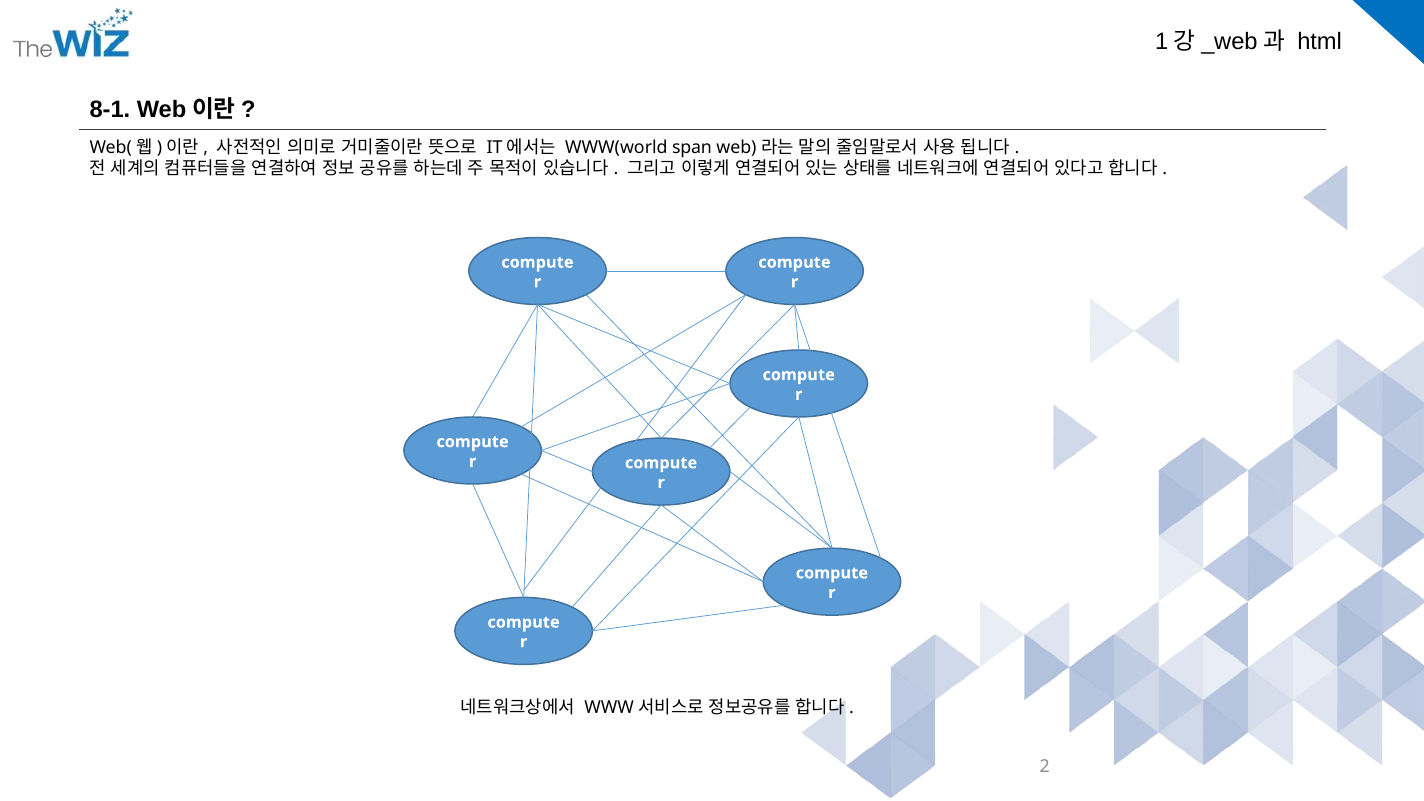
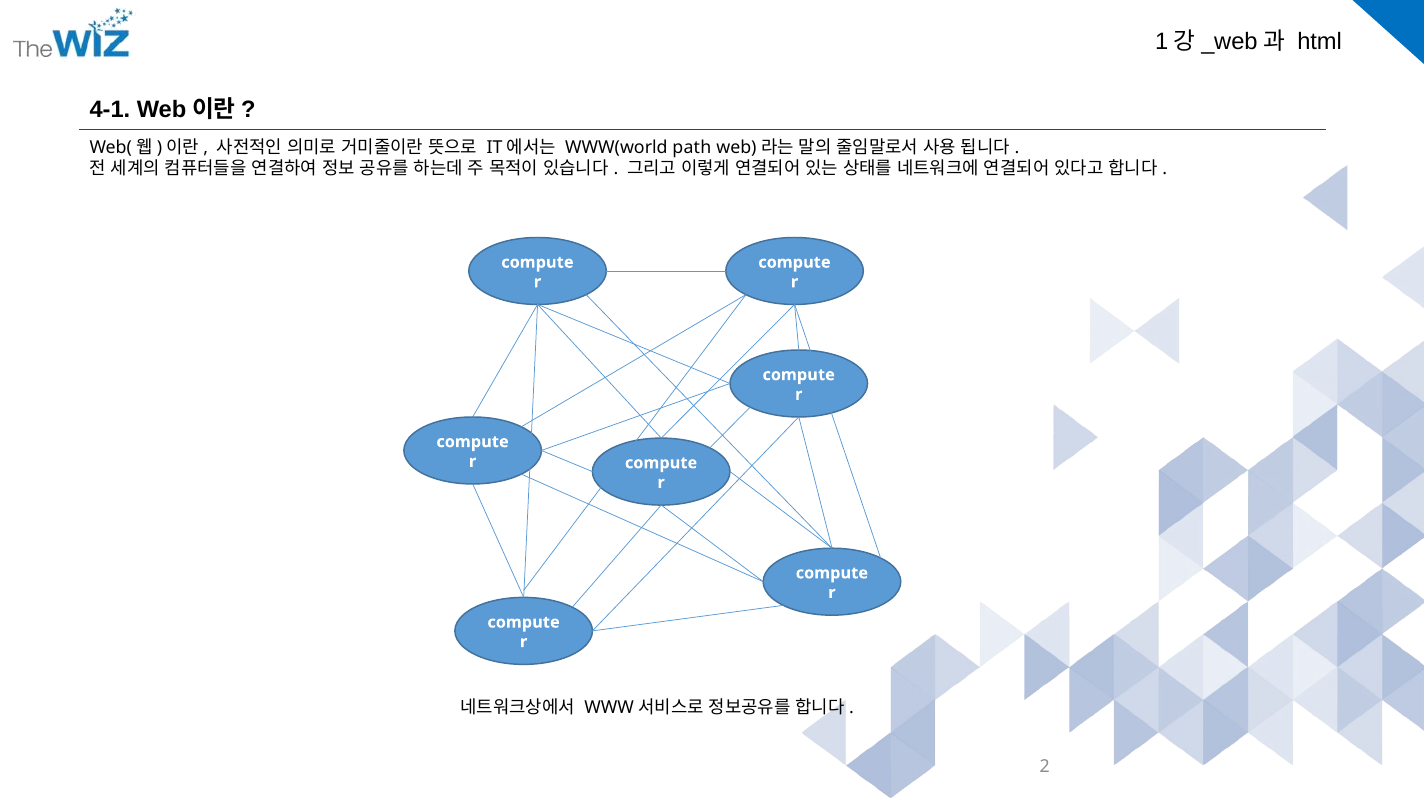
8-1: 8-1 -> 4-1 (110, 110)
span: span -> path (692, 148)
